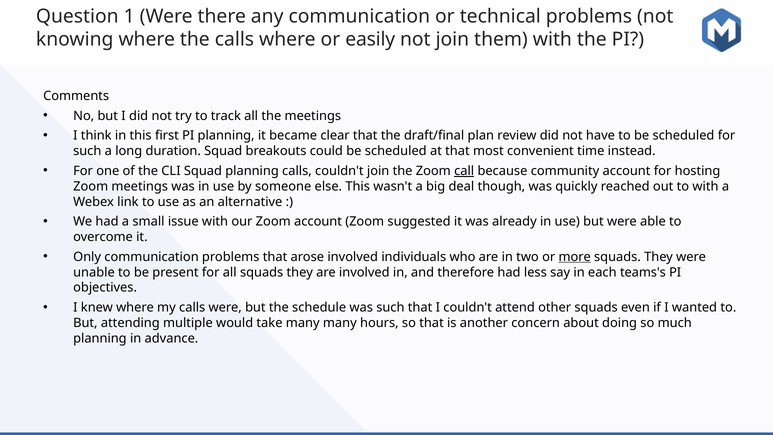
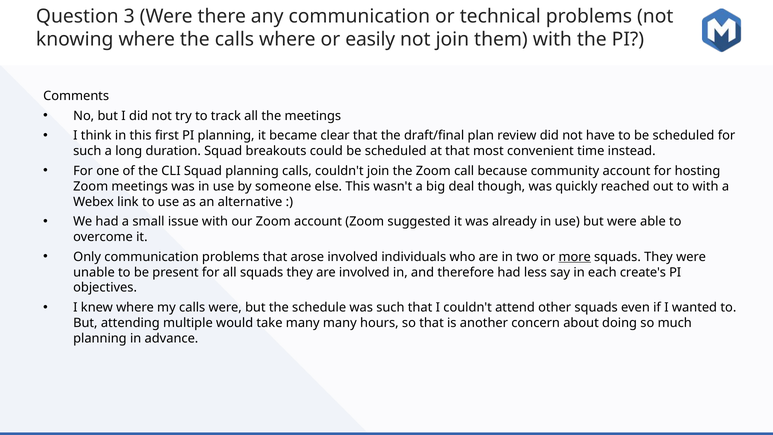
1: 1 -> 3 (129, 16)
call underline: present -> none (464, 171)
teams's: teams's -> create's (643, 272)
